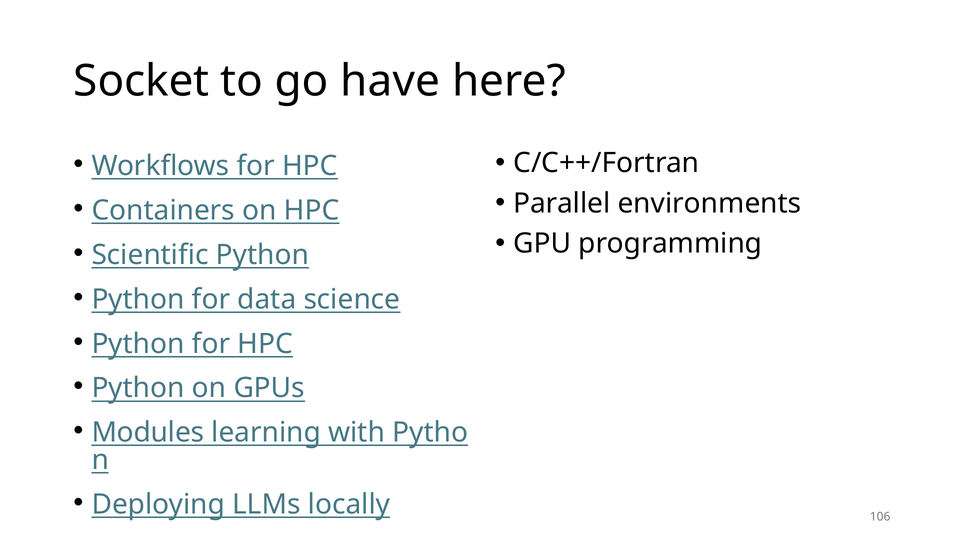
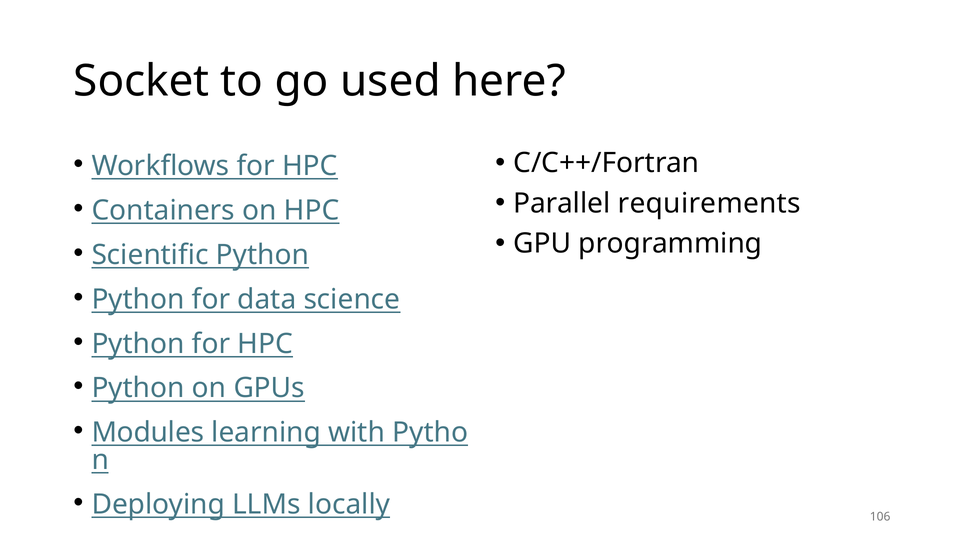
have: have -> used (390, 81)
environments: environments -> requirements (709, 203)
